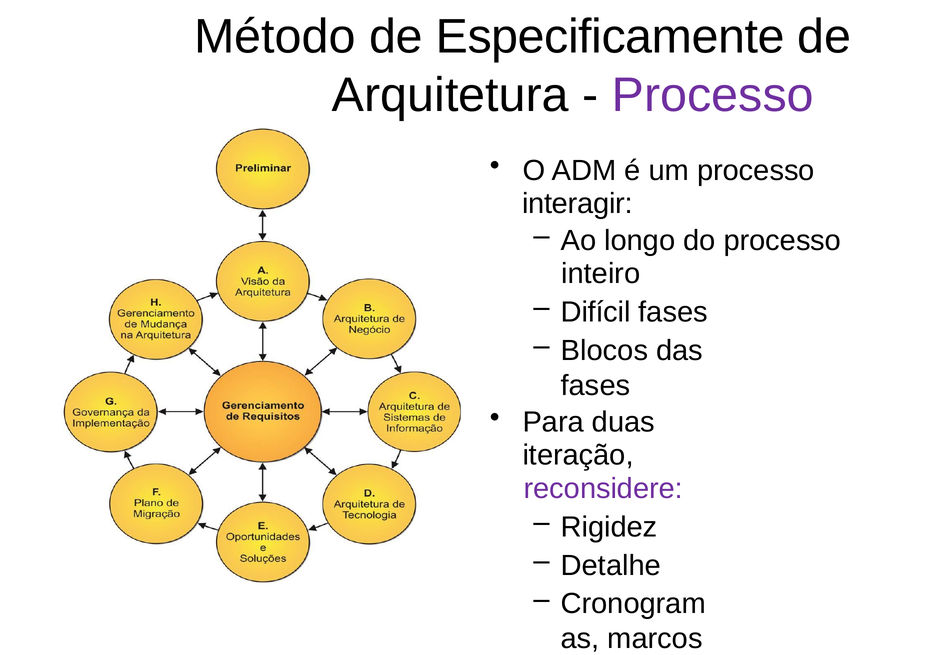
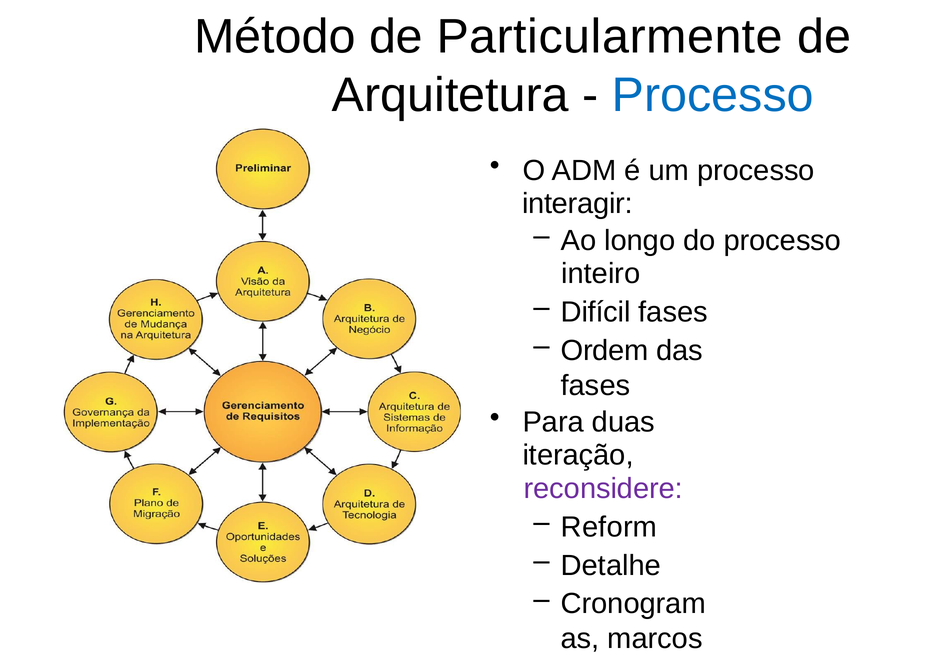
Especificamente: Especificamente -> Particularmente (610, 37)
Processo colour: purple -> blue (713, 95)
Blocos: Blocos -> Ordem (605, 351)
Rigidez: Rigidez -> Reform (609, 527)
